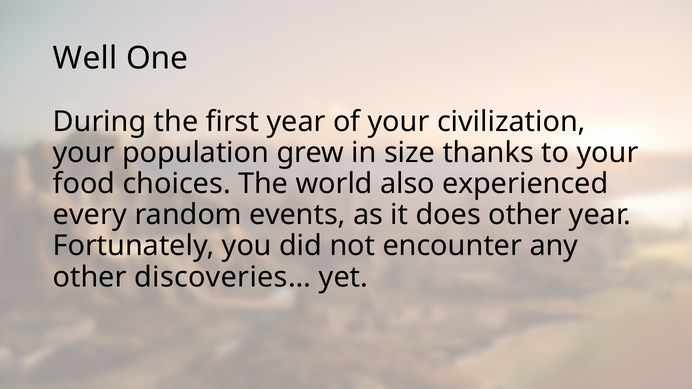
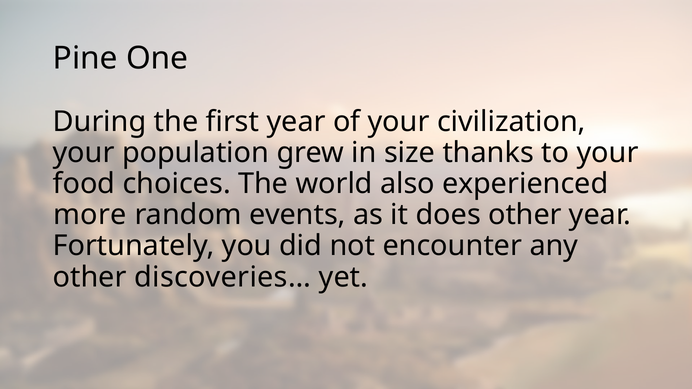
Well: Well -> Pine (85, 58)
every: every -> more (90, 215)
